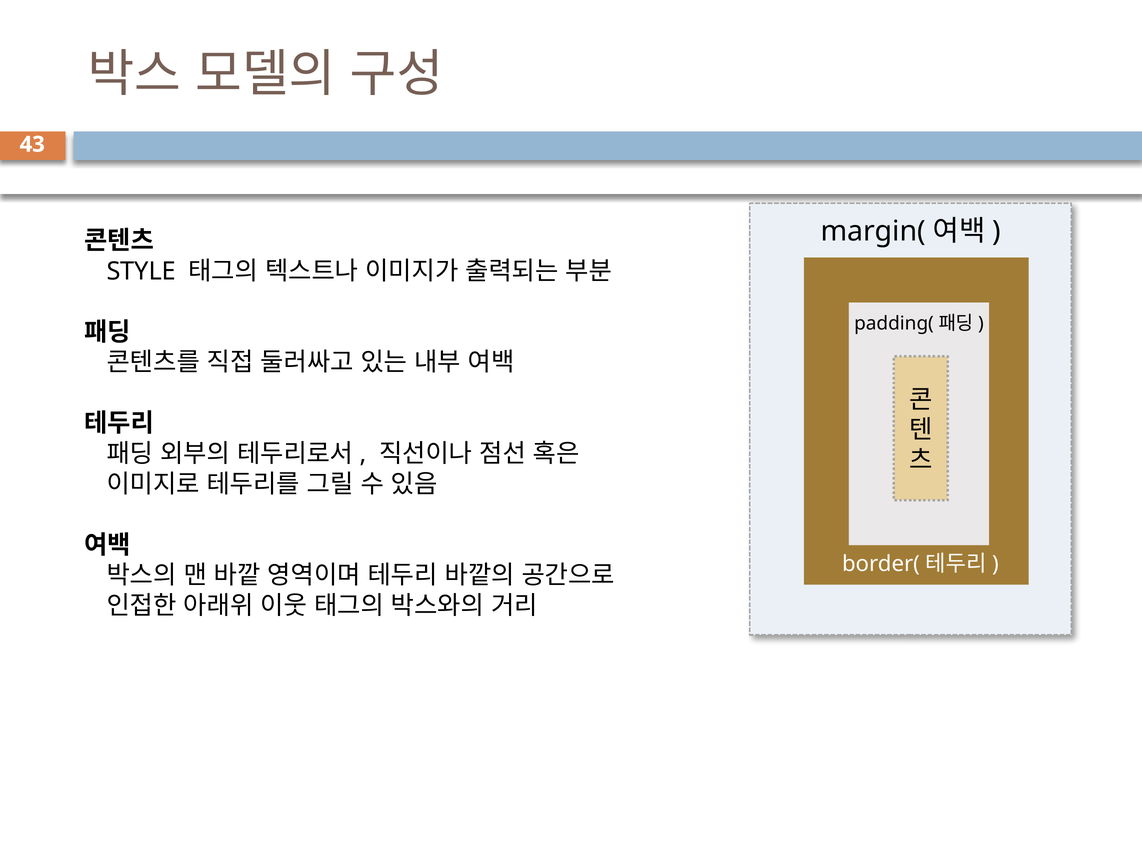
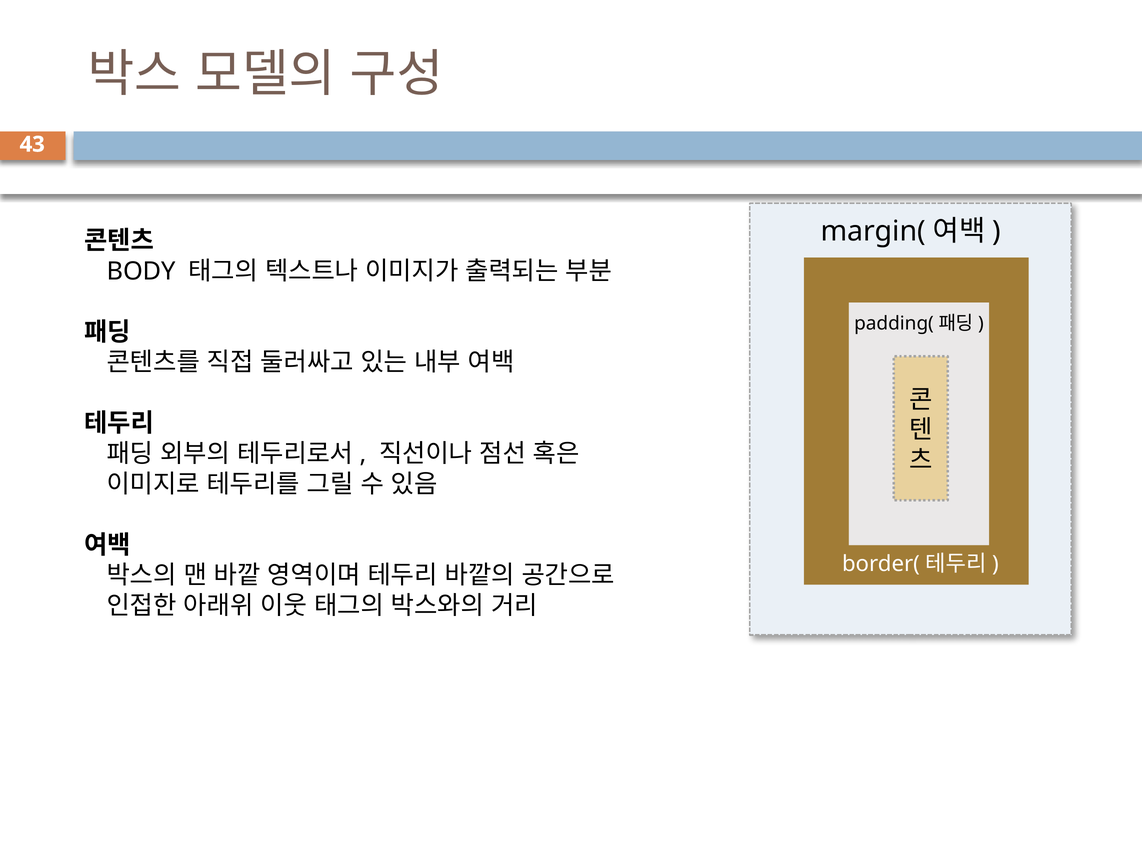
STYLE: STYLE -> BODY (141, 272)
